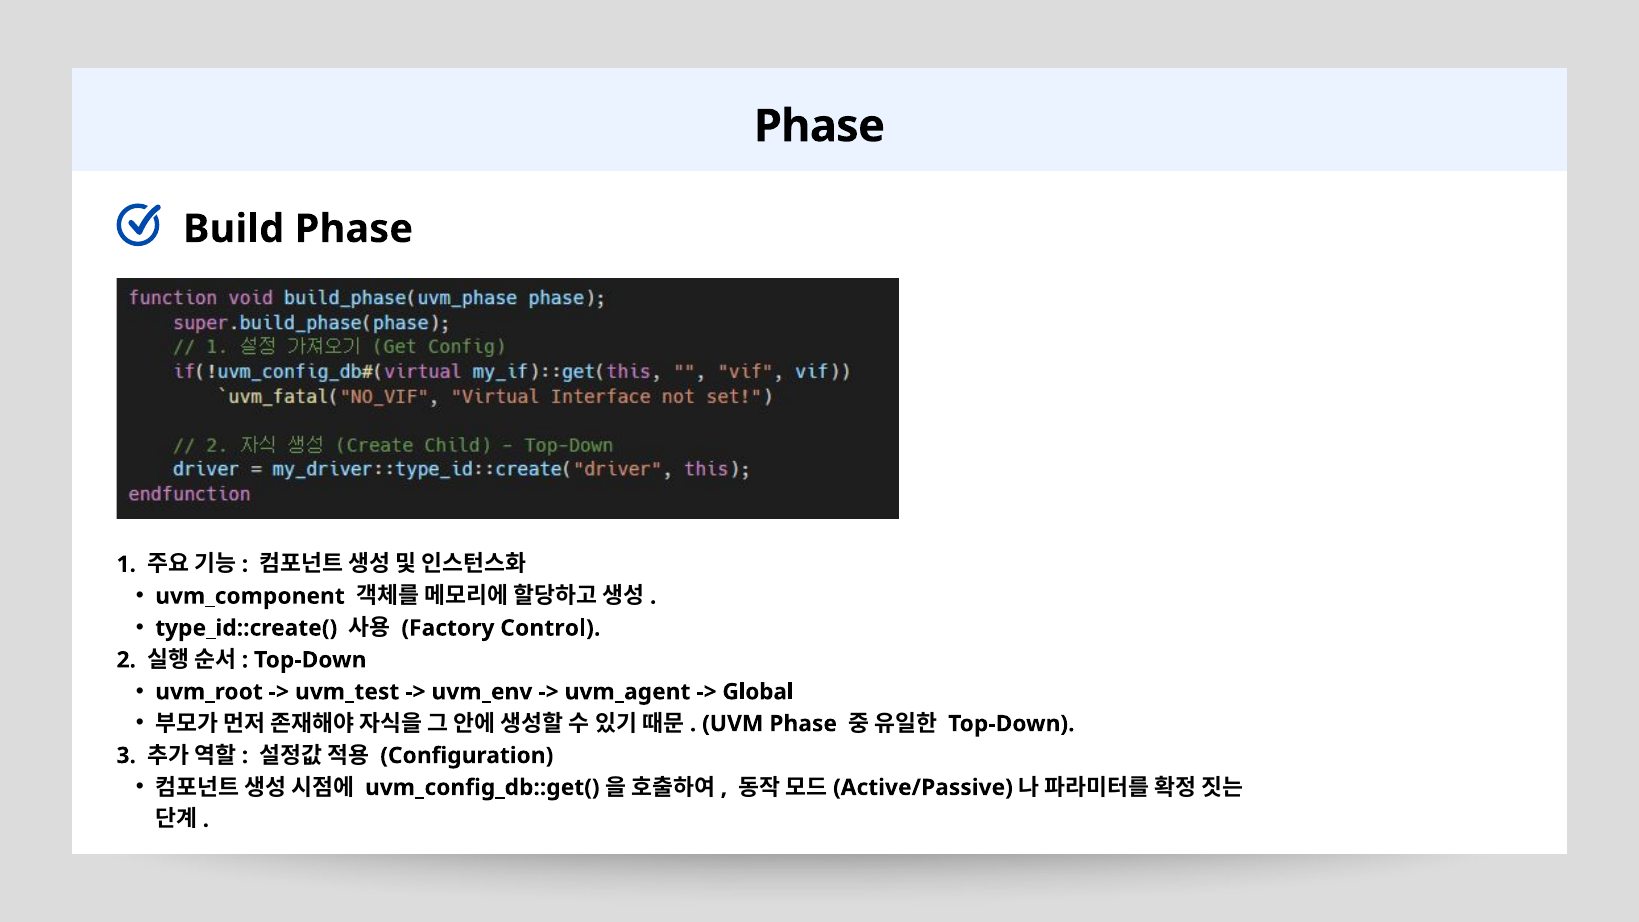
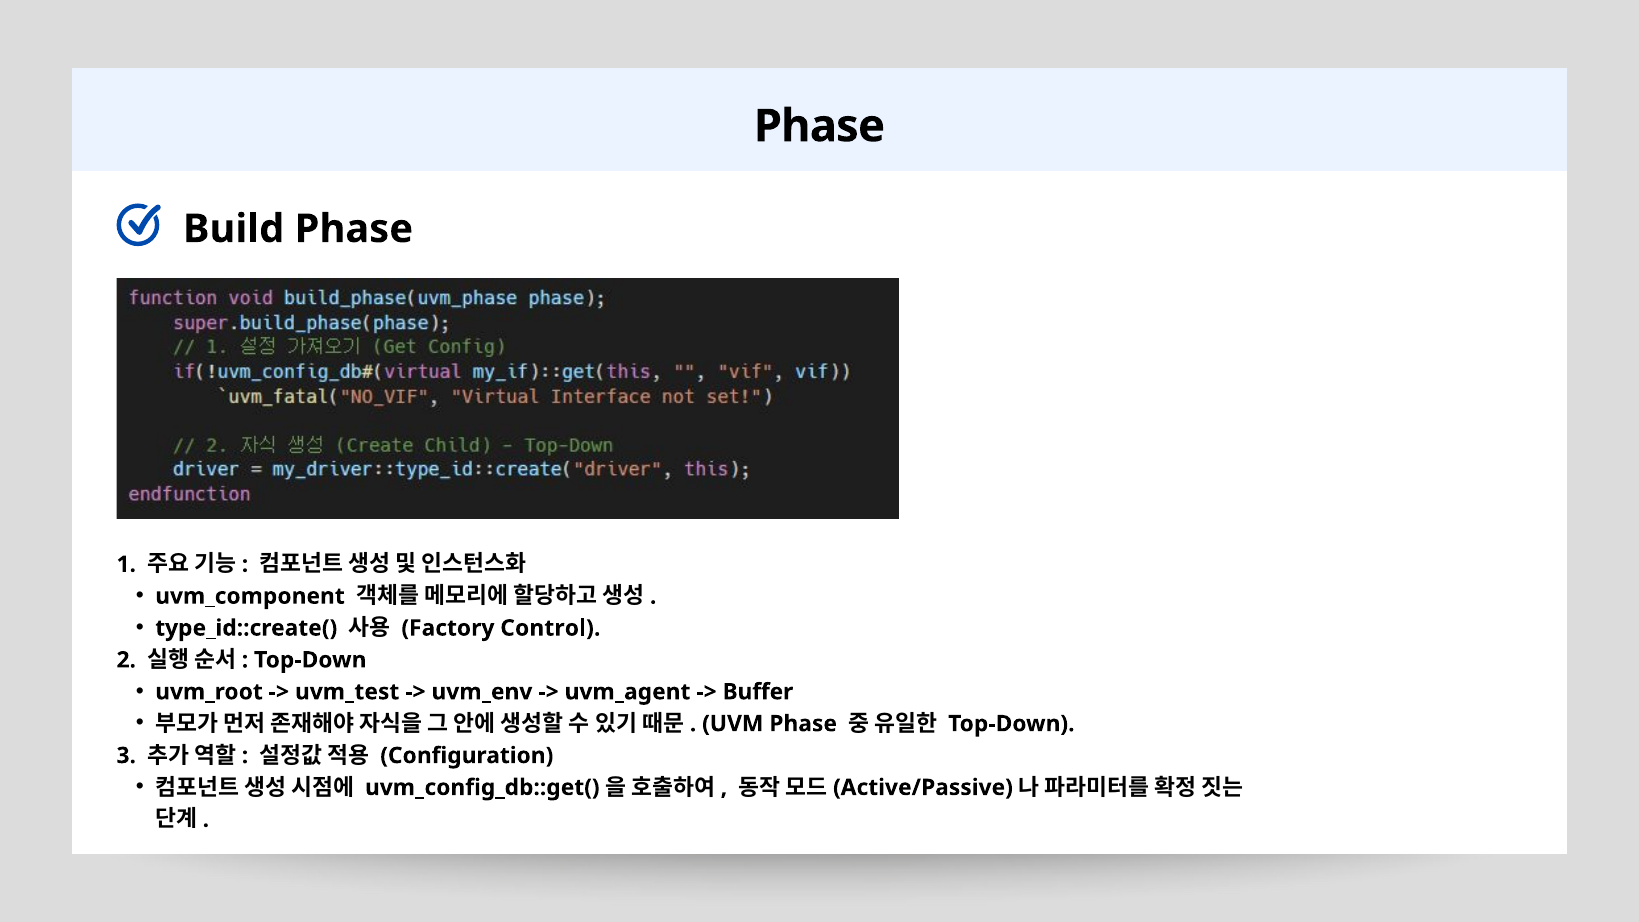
Global: Global -> Buffer (758, 692)
